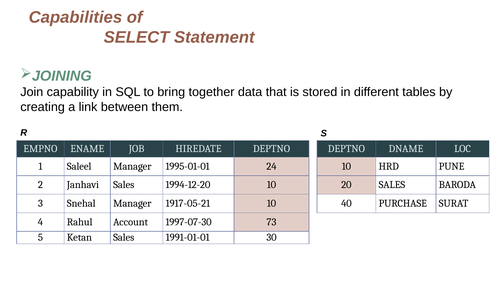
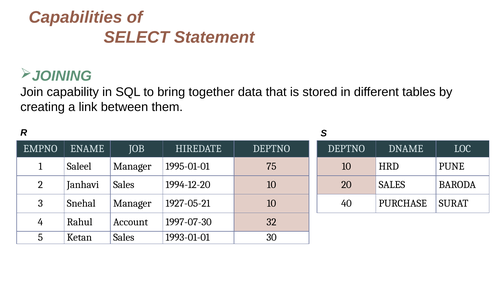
24: 24 -> 75 (271, 166)
1917-05-21: 1917-05-21 -> 1927-05-21 (188, 204)
73: 73 -> 32 (271, 222)
1991-01-01: 1991-01-01 -> 1993-01-01 (188, 238)
